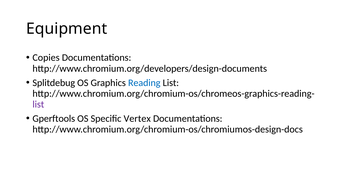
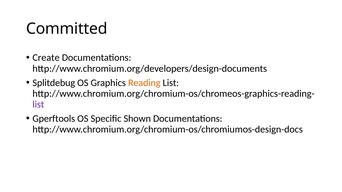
Equipment: Equipment -> Committed (67, 29)
Copies: Copies -> Create (46, 58)
Reading colour: blue -> orange (144, 83)
Vertex: Vertex -> Shown (137, 119)
